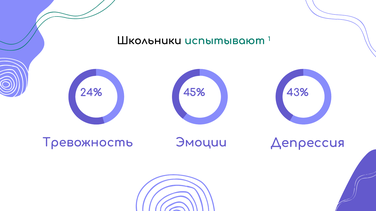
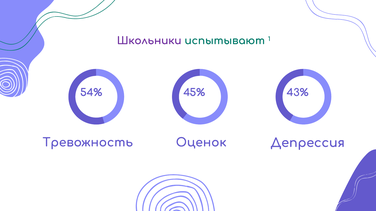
Школьники colour: black -> purple (149, 41)
24%: 24% -> 54% (91, 93)
Эмоции: Эмоции -> Оценок (201, 143)
